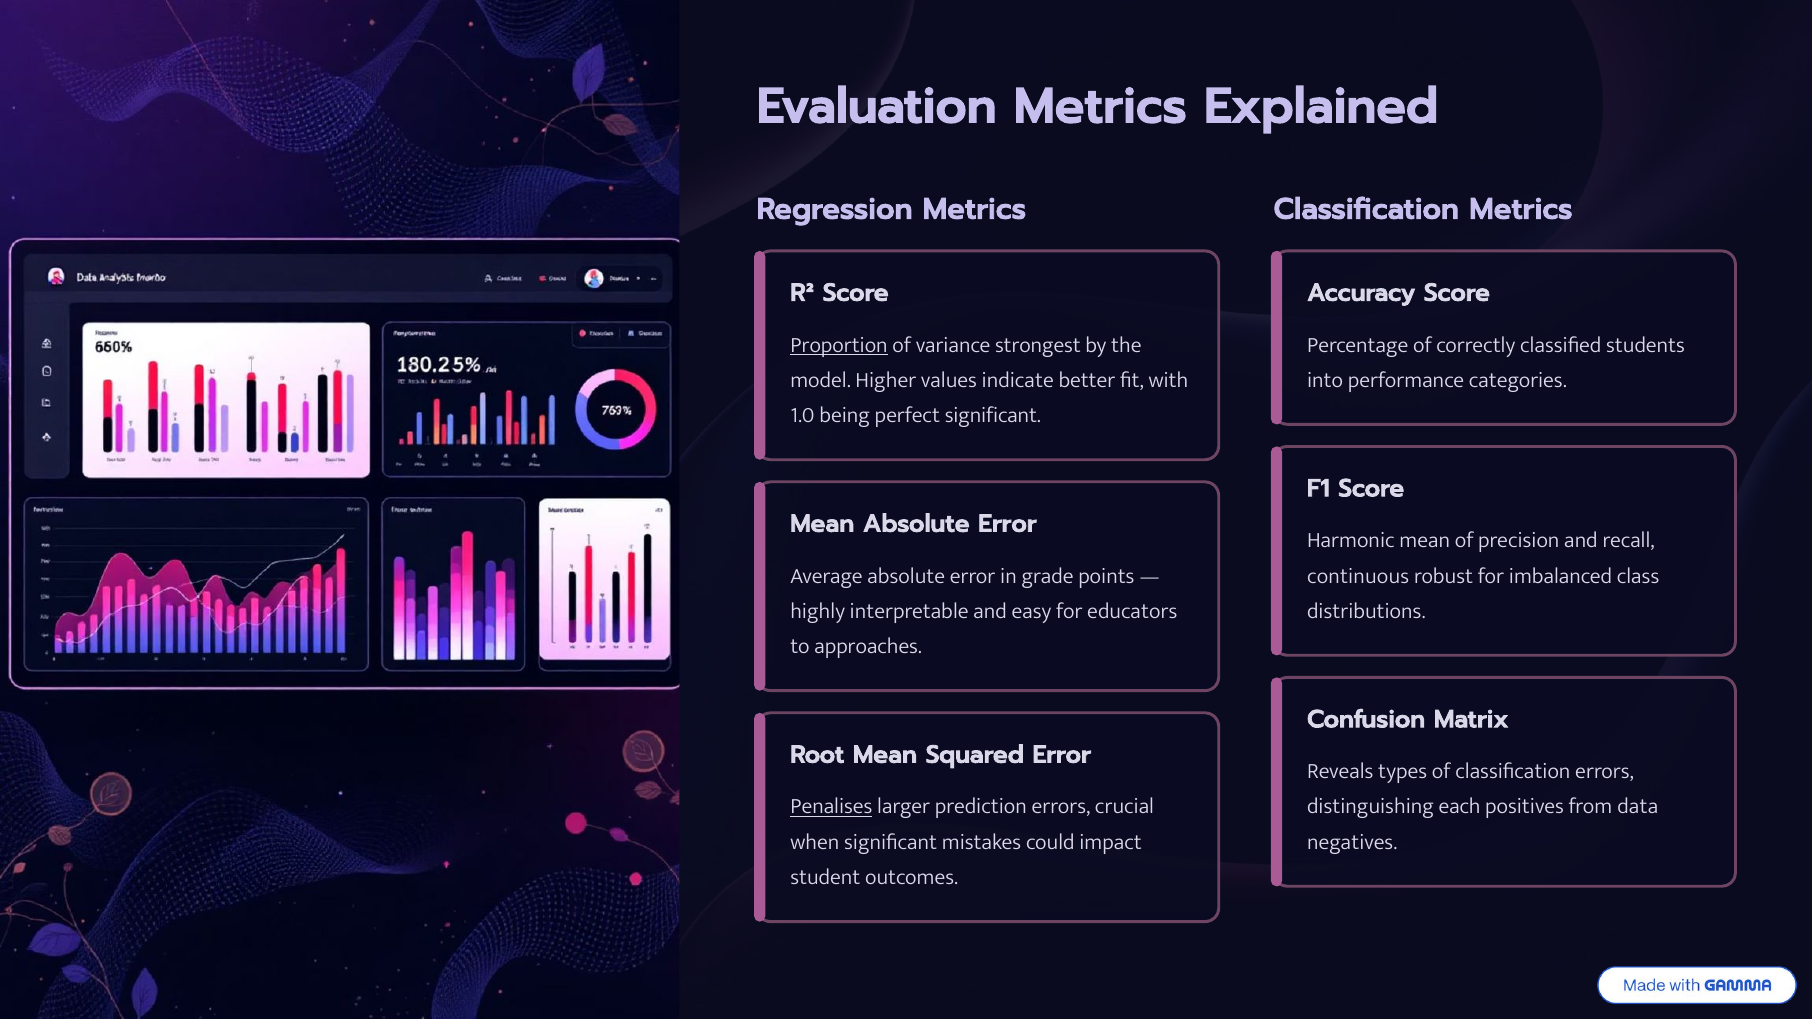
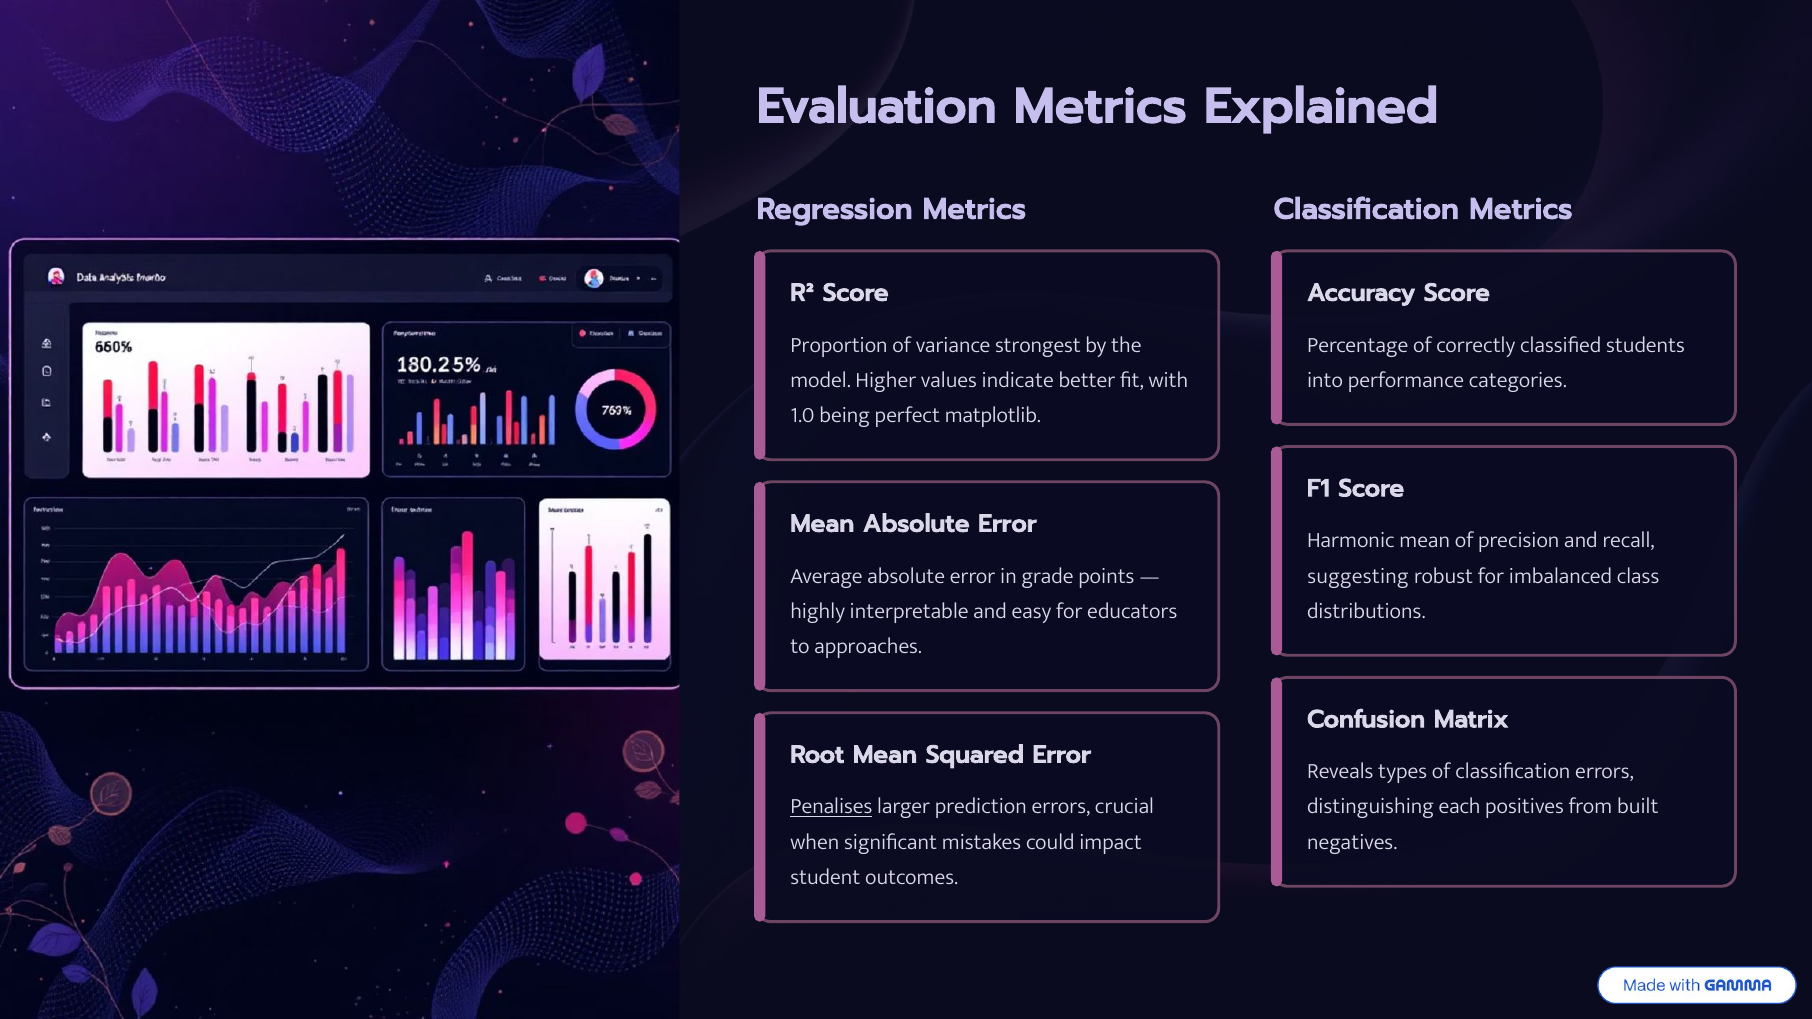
Proportion underline: present -> none (839, 345)
perfect significant: significant -> matplotlib (993, 416)
continuous: continuous -> suggesting (1358, 576)
data: data -> built (1638, 807)
